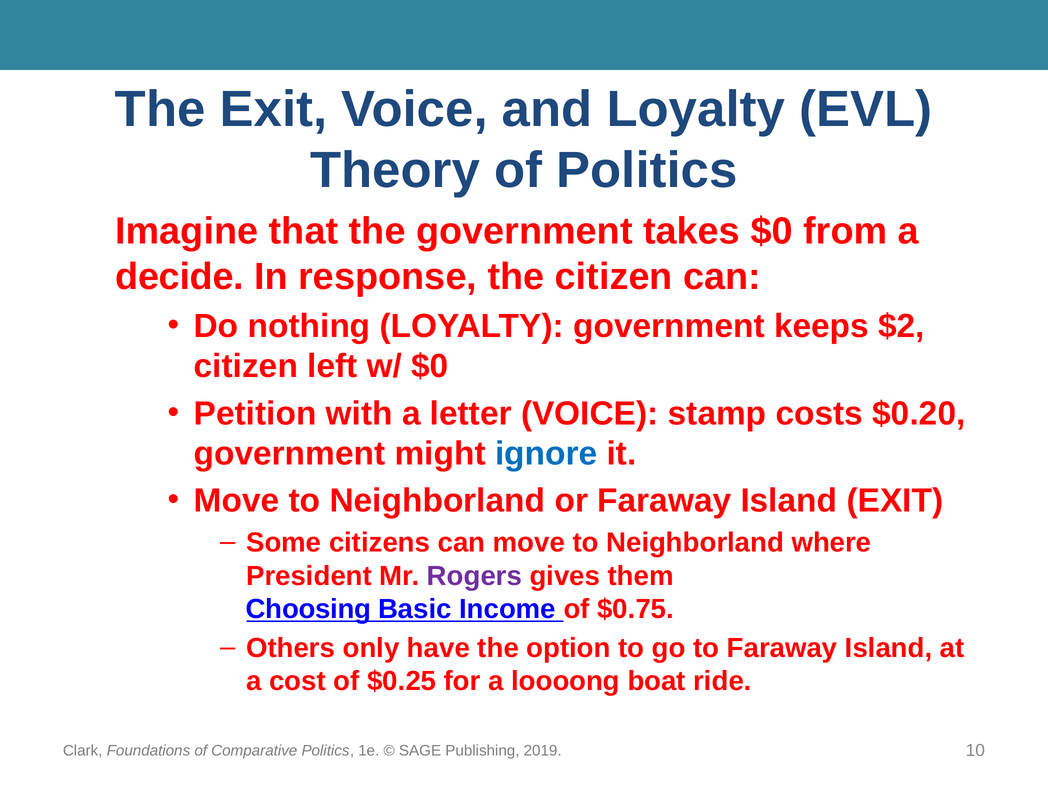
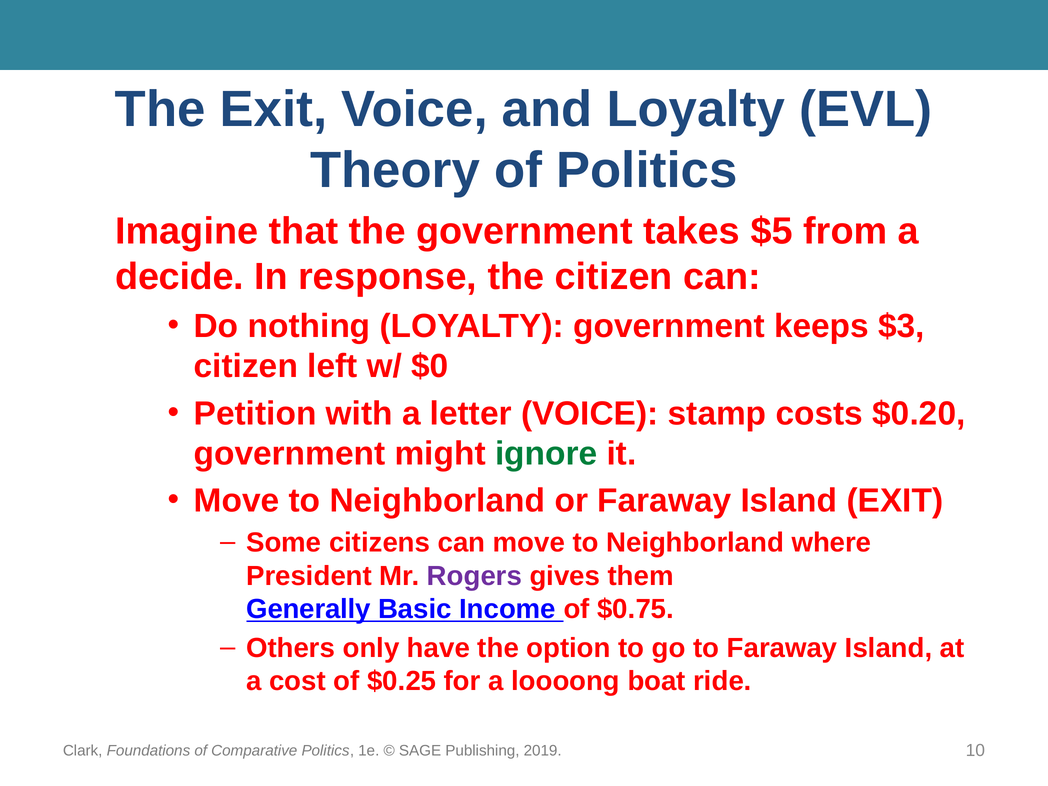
takes $0: $0 -> $5 (772, 231)
$2: $2 -> $3 (902, 326)
ignore colour: blue -> green (546, 454)
Choosing: Choosing -> Generally (308, 609)
